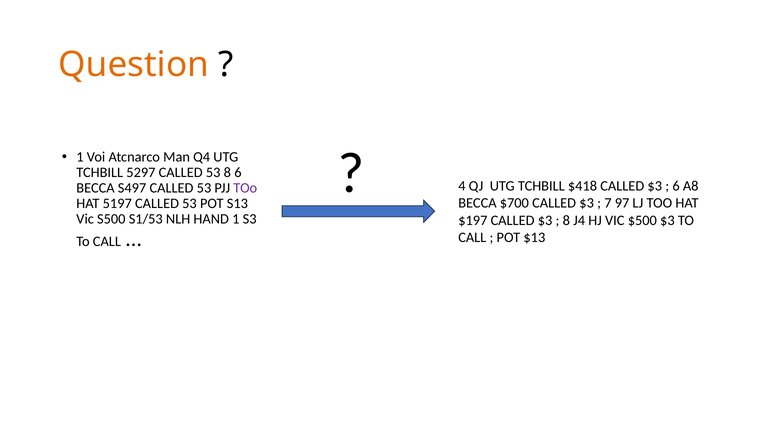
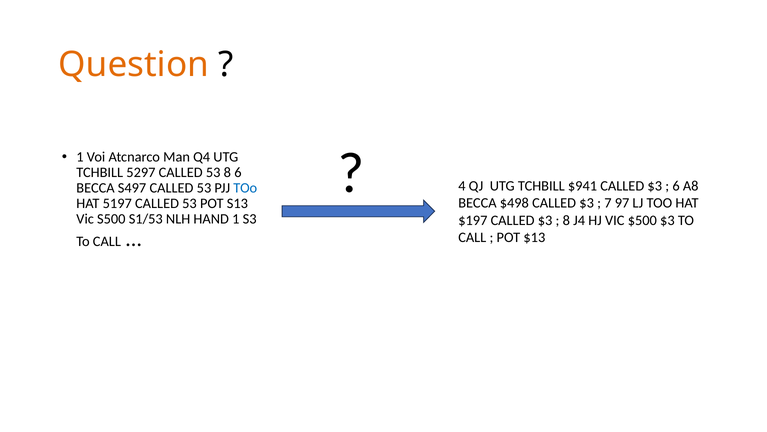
$418: $418 -> $941 (583, 186)
TOo colour: purple -> blue (245, 188)
$700: $700 -> $498 (514, 203)
